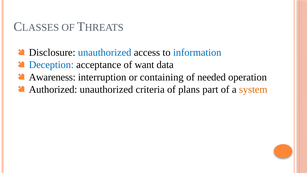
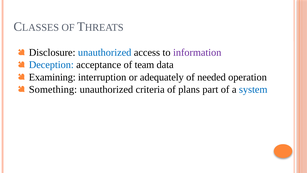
information colour: blue -> purple (197, 52)
want: want -> team (144, 65)
Awareness: Awareness -> Examining (52, 77)
containing: containing -> adequately (162, 77)
Authorized: Authorized -> Something (53, 89)
system colour: orange -> blue (253, 89)
